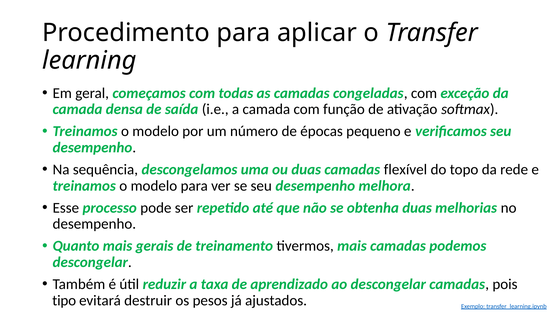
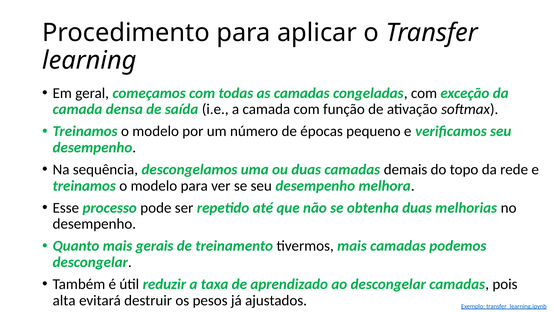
flexível: flexível -> demais (406, 169)
tipo: tipo -> alta (64, 300)
